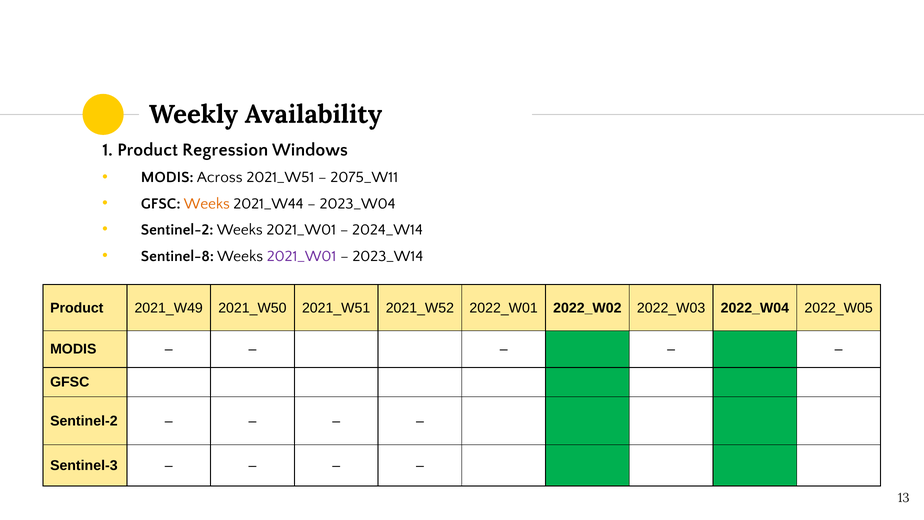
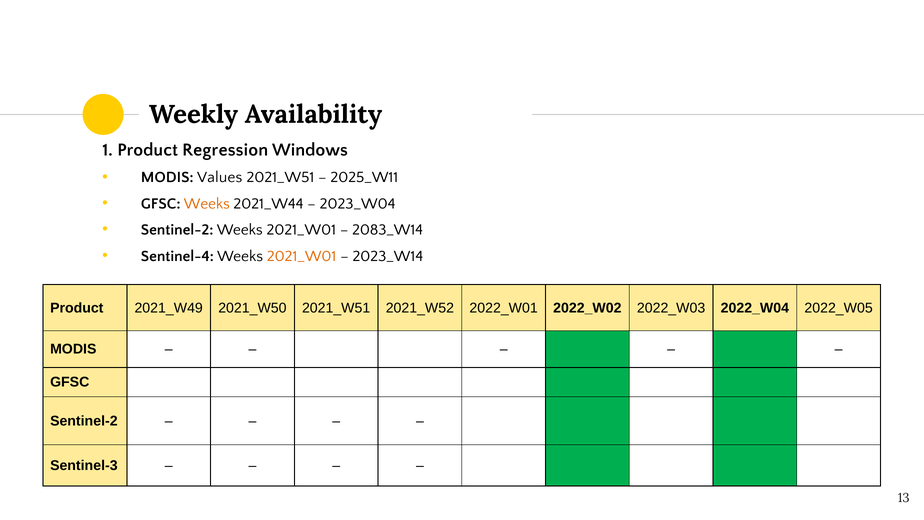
Across: Across -> Values (220, 177)
2075_W11: 2075_W11 -> 2025_W11 (364, 177)
2024_W14: 2024_W14 -> 2083_W14 (388, 230)
Sentinel-8: Sentinel-8 -> Sentinel-4 (177, 256)
2021_W01 colour: purple -> orange (302, 256)
